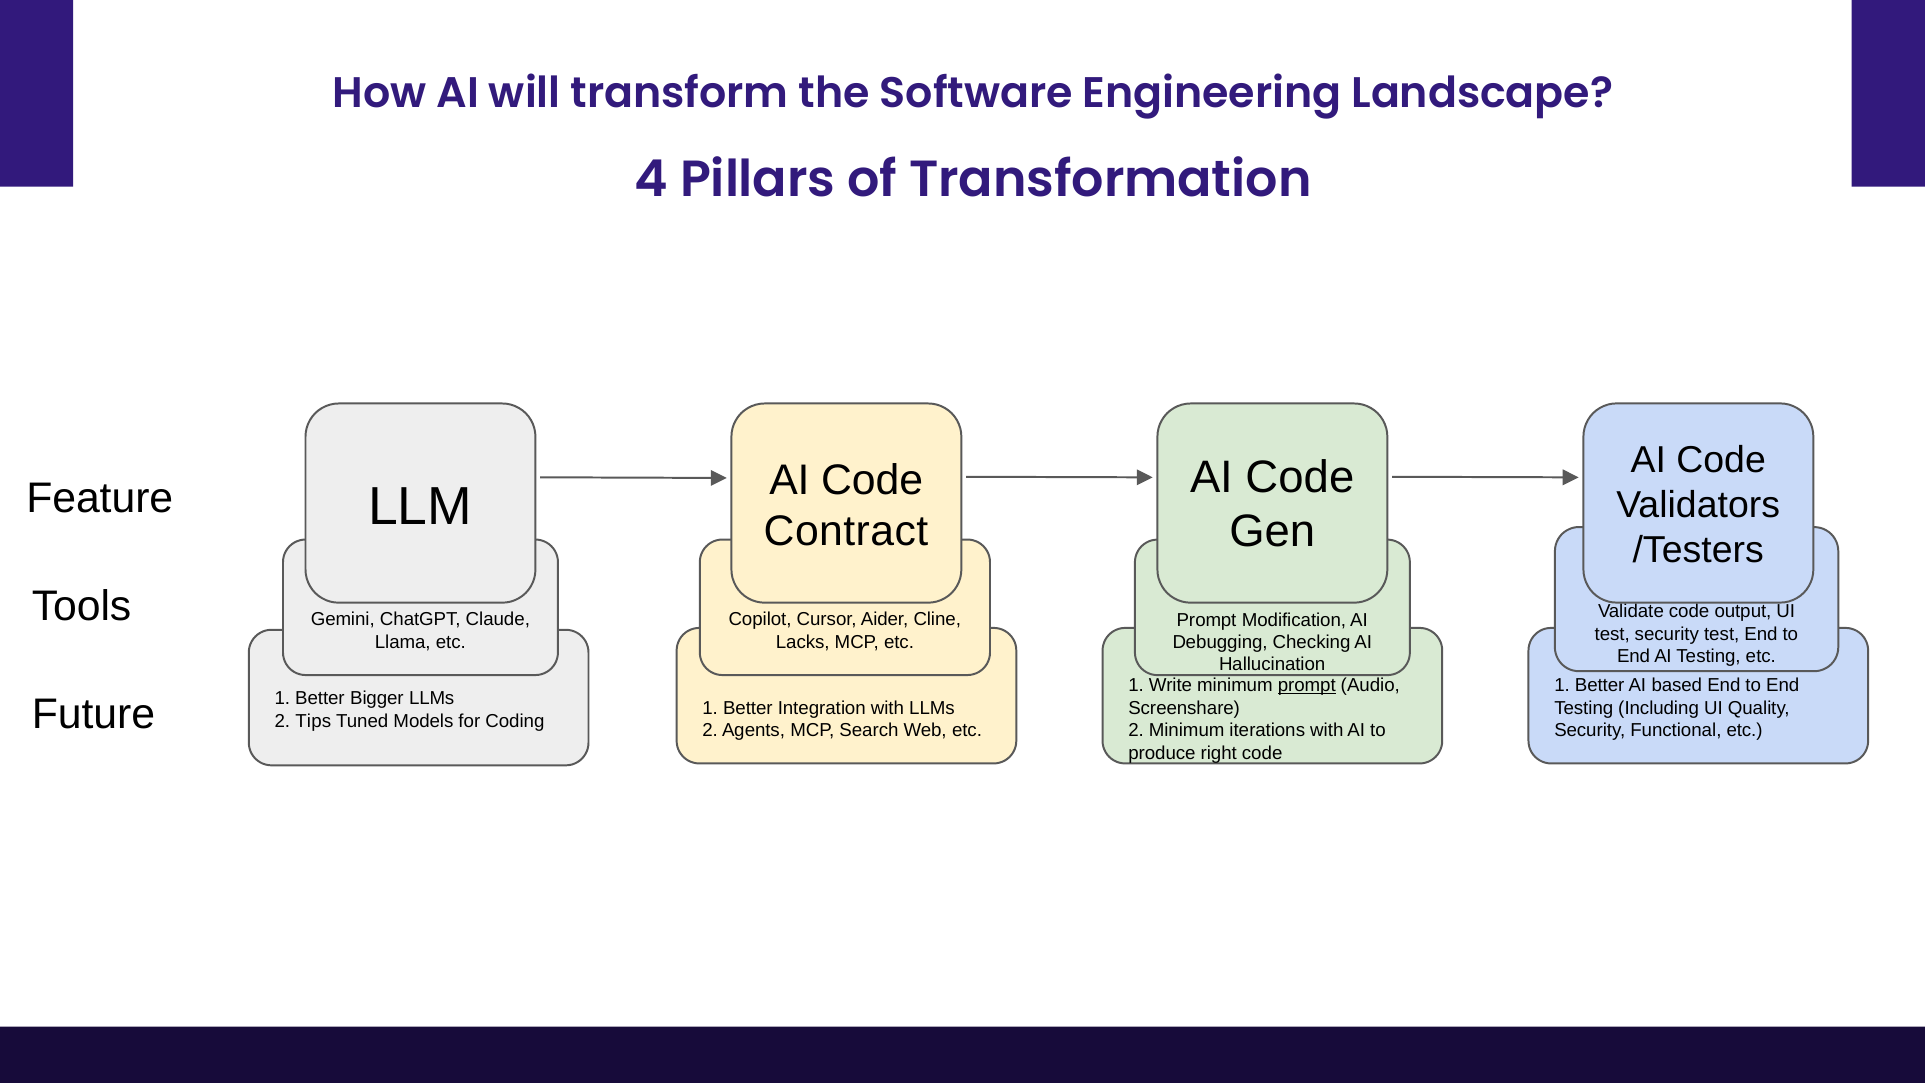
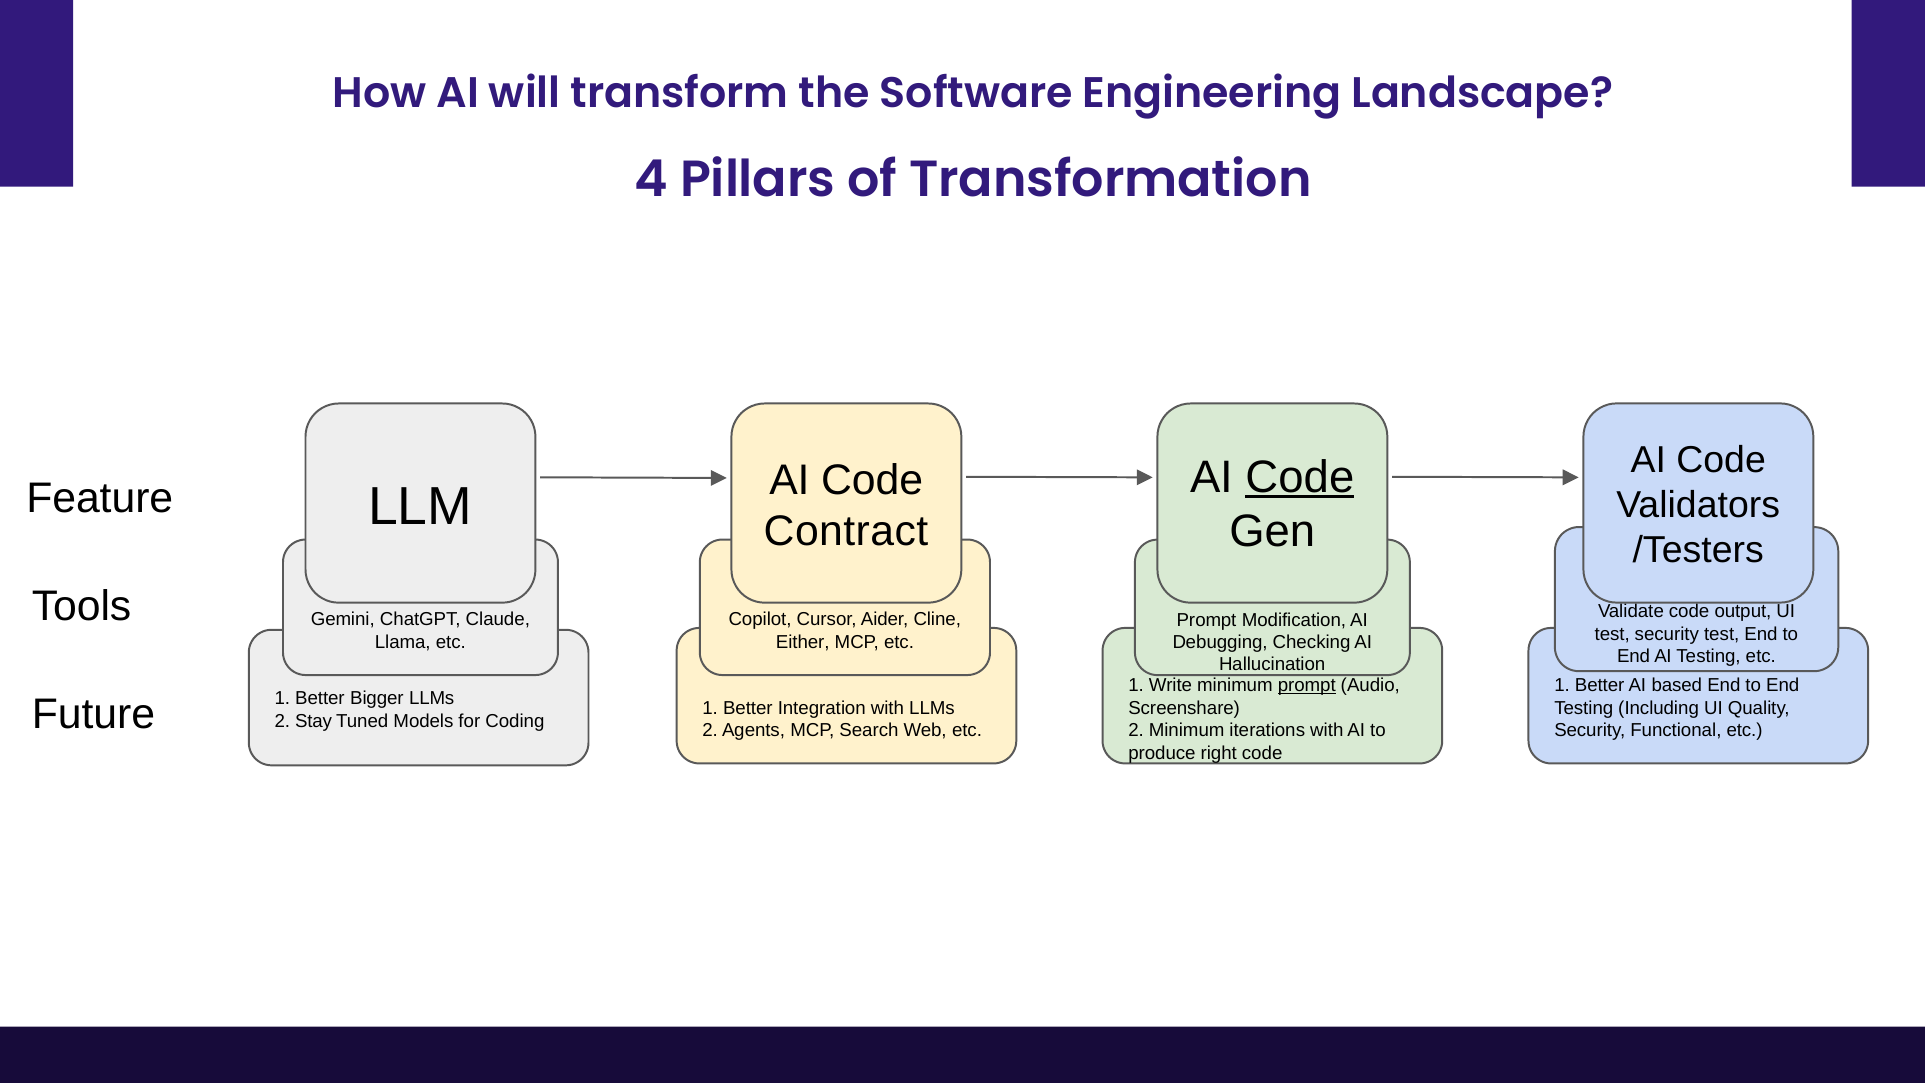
Code underline: none -> present (1300, 477)
Lacks: Lacks -> Either (803, 642)
Tips: Tips -> Stay (313, 721)
